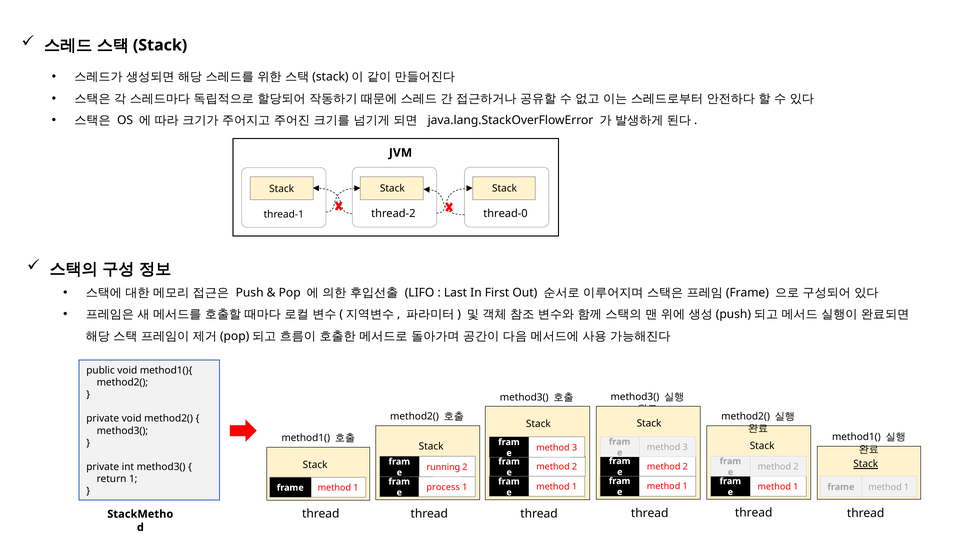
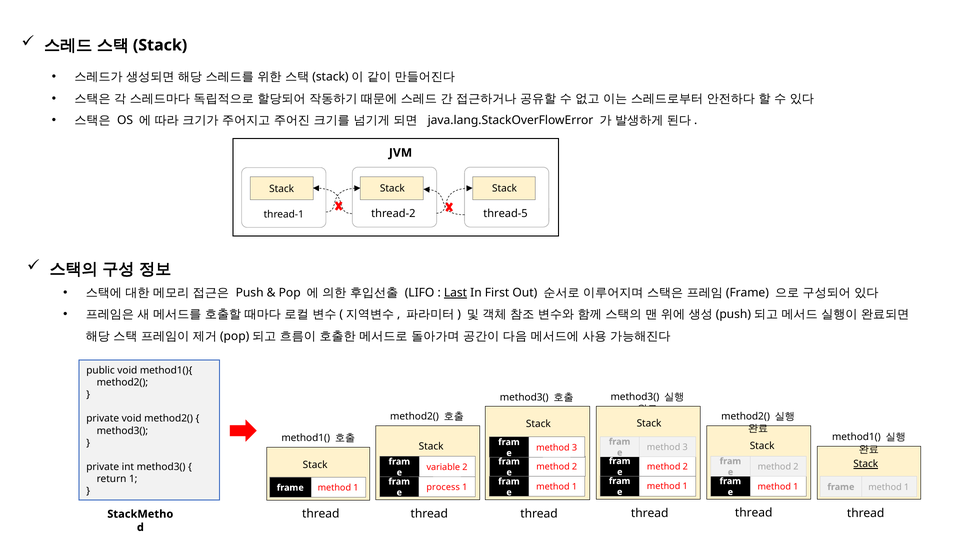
thread-0: thread-0 -> thread-5 (506, 214)
Last underline: none -> present (455, 293)
running: running -> variable (443, 467)
